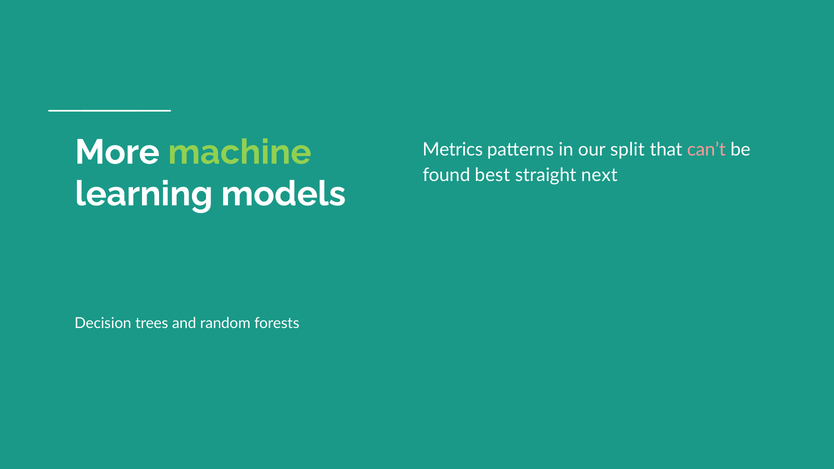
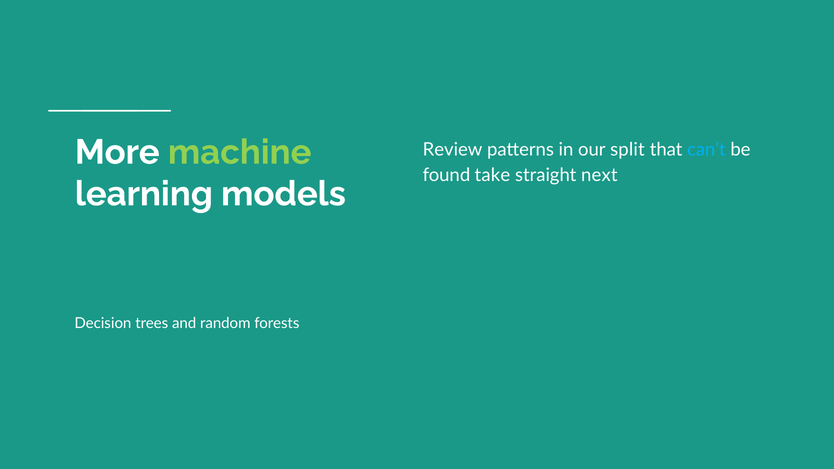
Metrics: Metrics -> Review (453, 150)
can’t colour: pink -> light blue (706, 150)
best: best -> take (492, 175)
